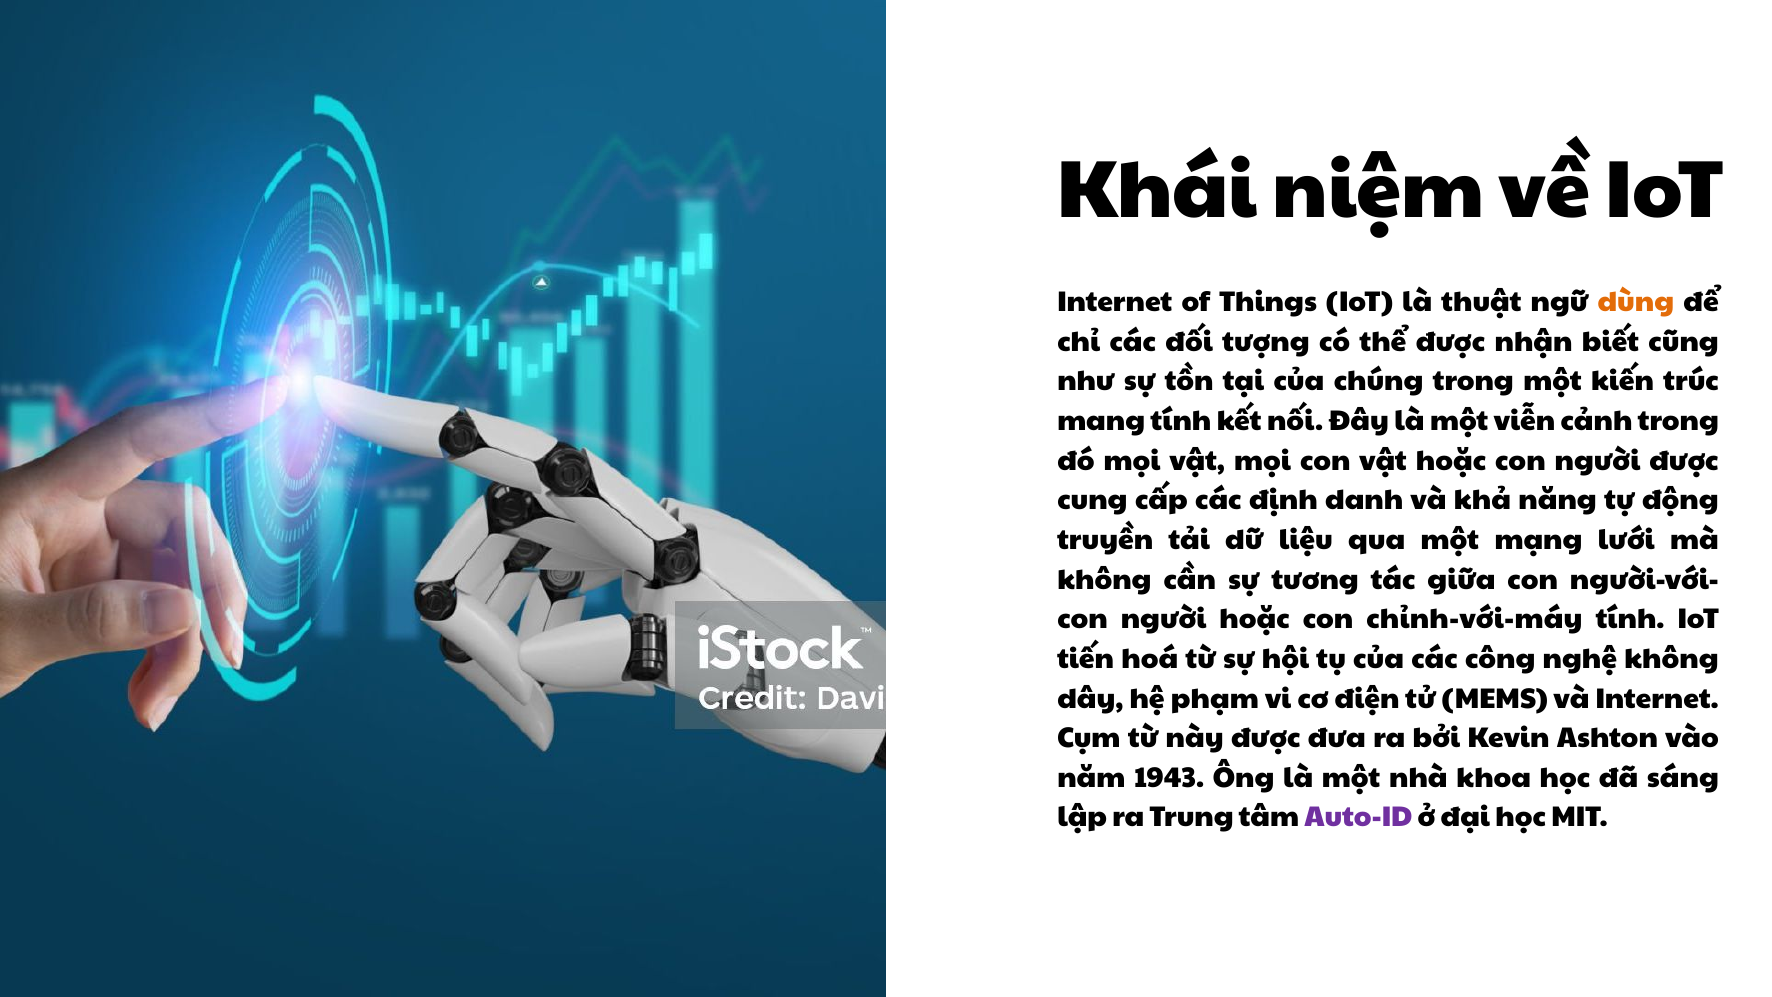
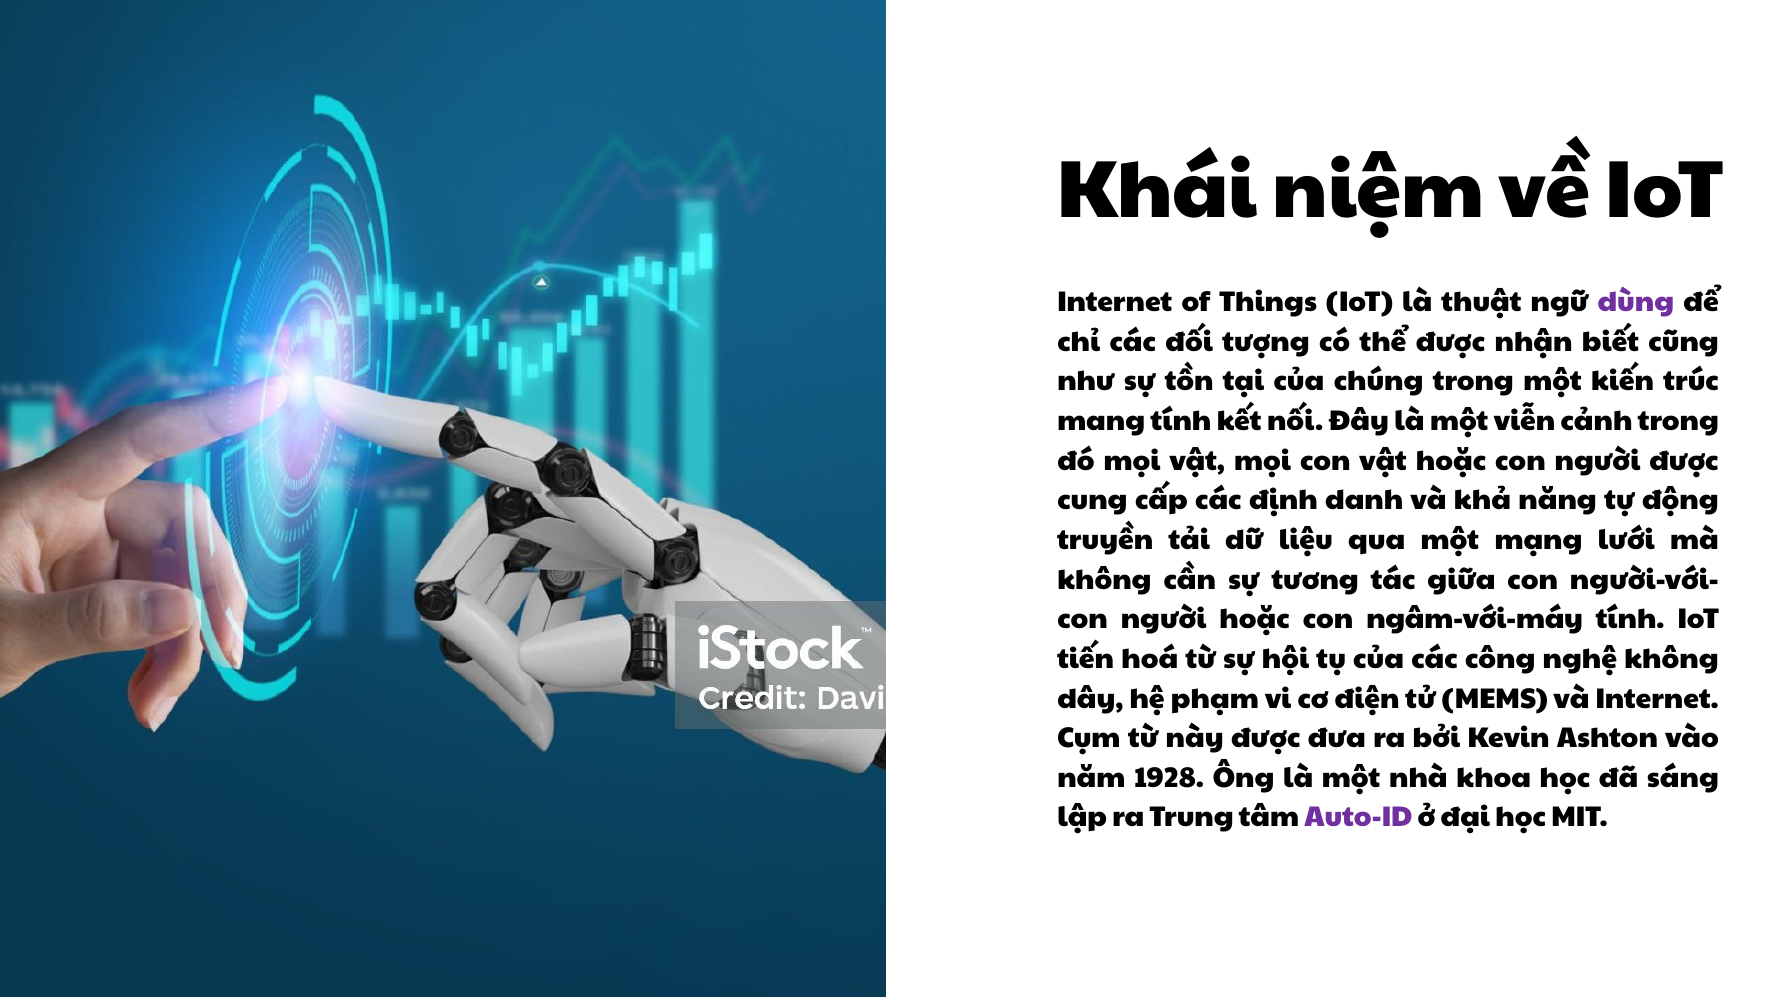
dùng colour: orange -> purple (1636, 302)
chỉnh-với-máy: chỉnh-với-máy -> ngâm-với-máy (1475, 619)
1943: 1943 -> 1928 (1169, 778)
